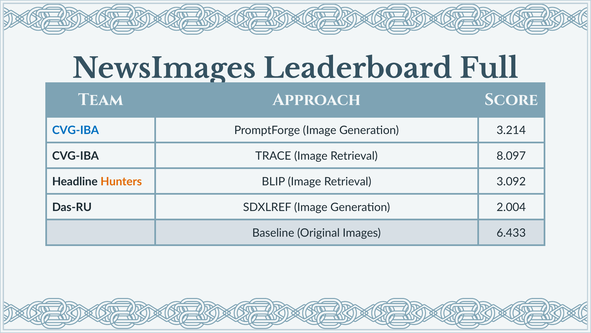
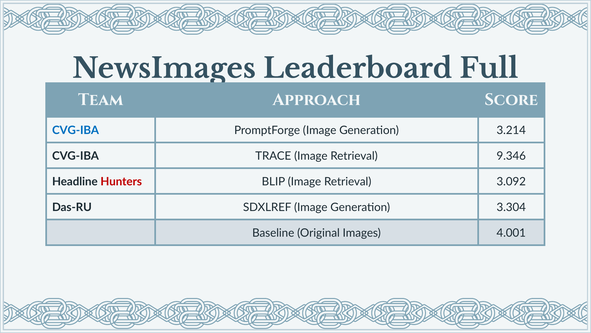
8.097: 8.097 -> 9.346 (511, 156)
Hunters colour: orange -> red (121, 181)
2.004: 2.004 -> 3.304 (511, 207)
6.433: 6.433 -> 4.001 (511, 233)
